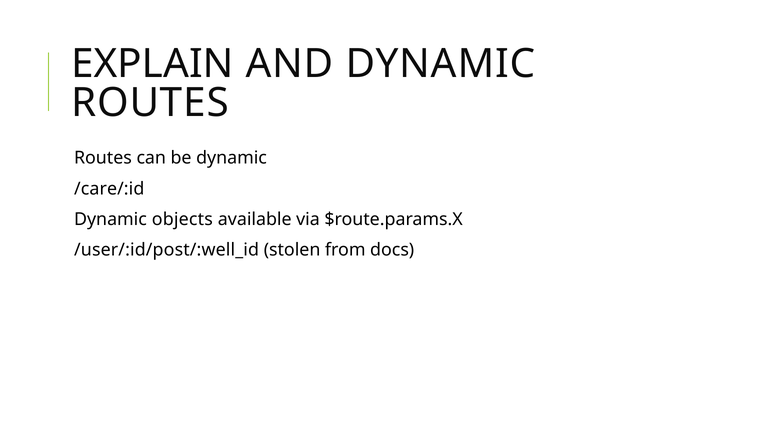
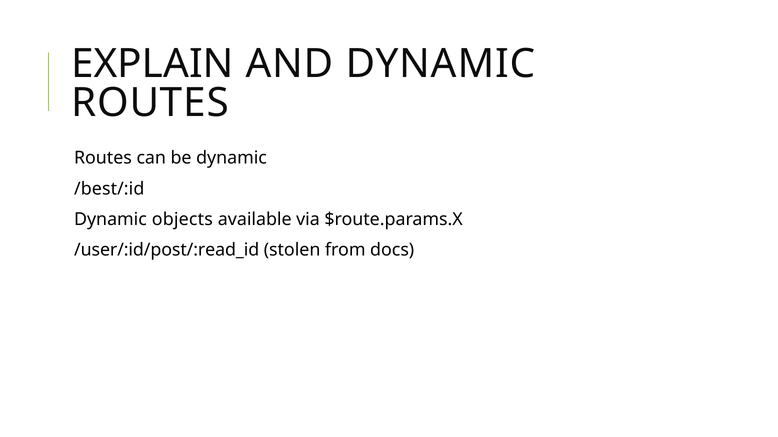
/care/:id: /care/:id -> /best/:id (109, 189)
/user/:id/post/:well_id: /user/:id/post/:well_id -> /user/:id/post/:read_id (167, 250)
